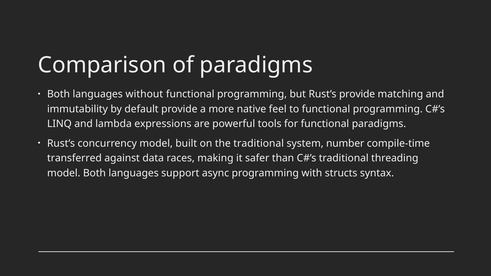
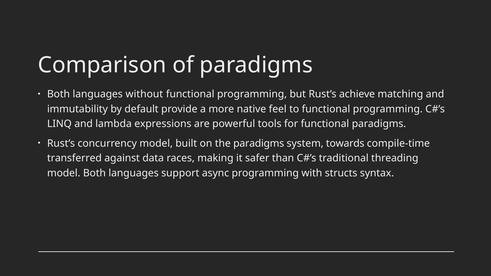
Rust’s provide: provide -> achieve (357, 94)
the traditional: traditional -> paradigms (259, 144)
number: number -> towards (345, 144)
